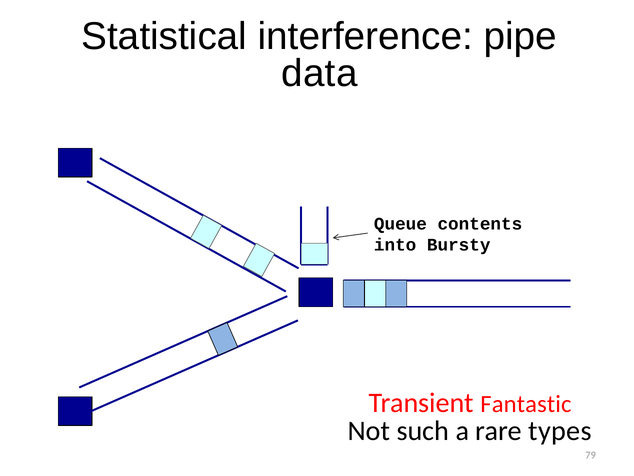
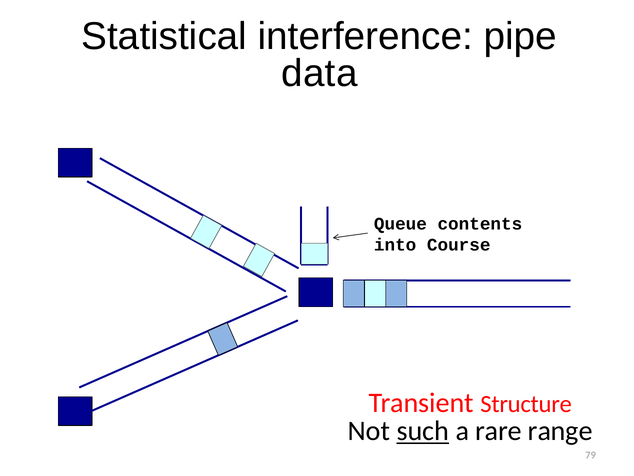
Bursty: Bursty -> Course (459, 245)
Fantastic: Fantastic -> Structure (526, 404)
such underline: none -> present (423, 431)
types: types -> range (560, 431)
